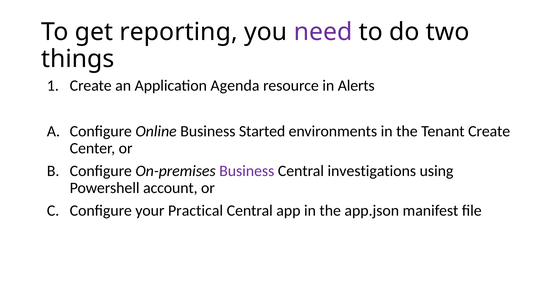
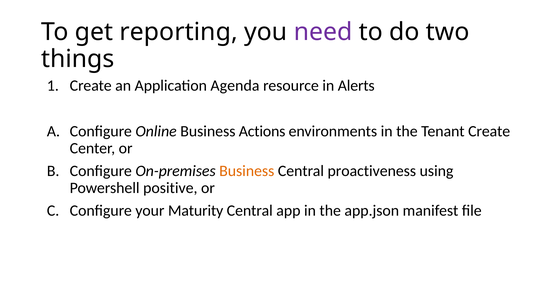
Started: Started -> Actions (262, 131)
Business colour: purple -> orange (247, 171)
investigations: investigations -> proactiveness (372, 171)
account: account -> positive (170, 188)
Practical: Practical -> Maturity (196, 211)
